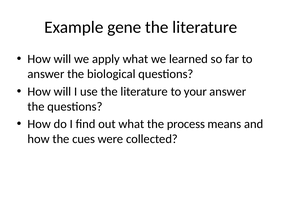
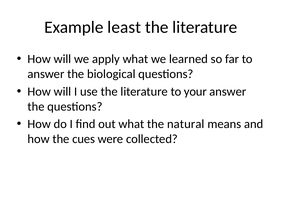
gene: gene -> least (124, 27)
process: process -> natural (186, 124)
